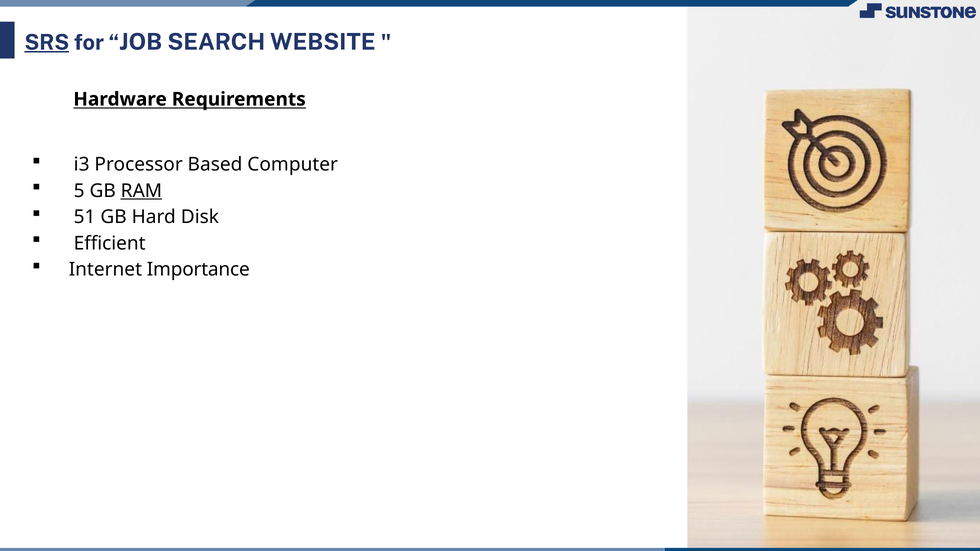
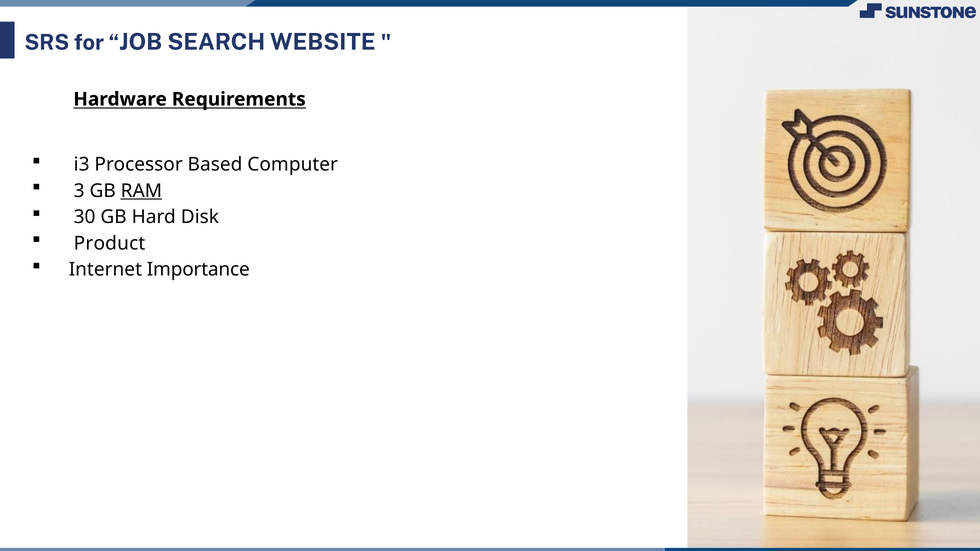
SRS underline: present -> none (47, 43)
5: 5 -> 3 (79, 191)
51: 51 -> 30 (85, 217)
Efficient: Efficient -> Product (110, 243)
